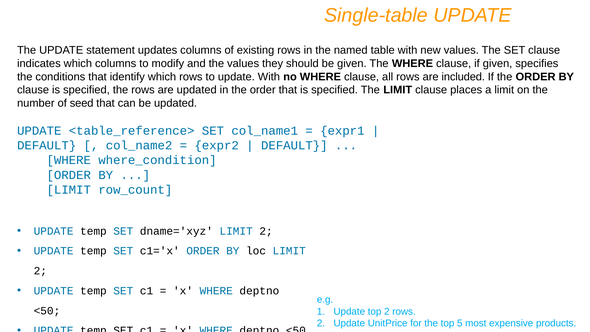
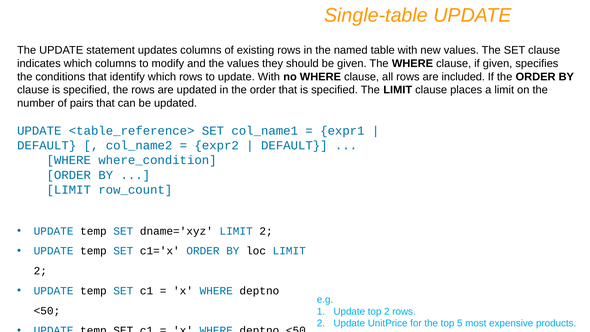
seed: seed -> pairs (82, 103)
